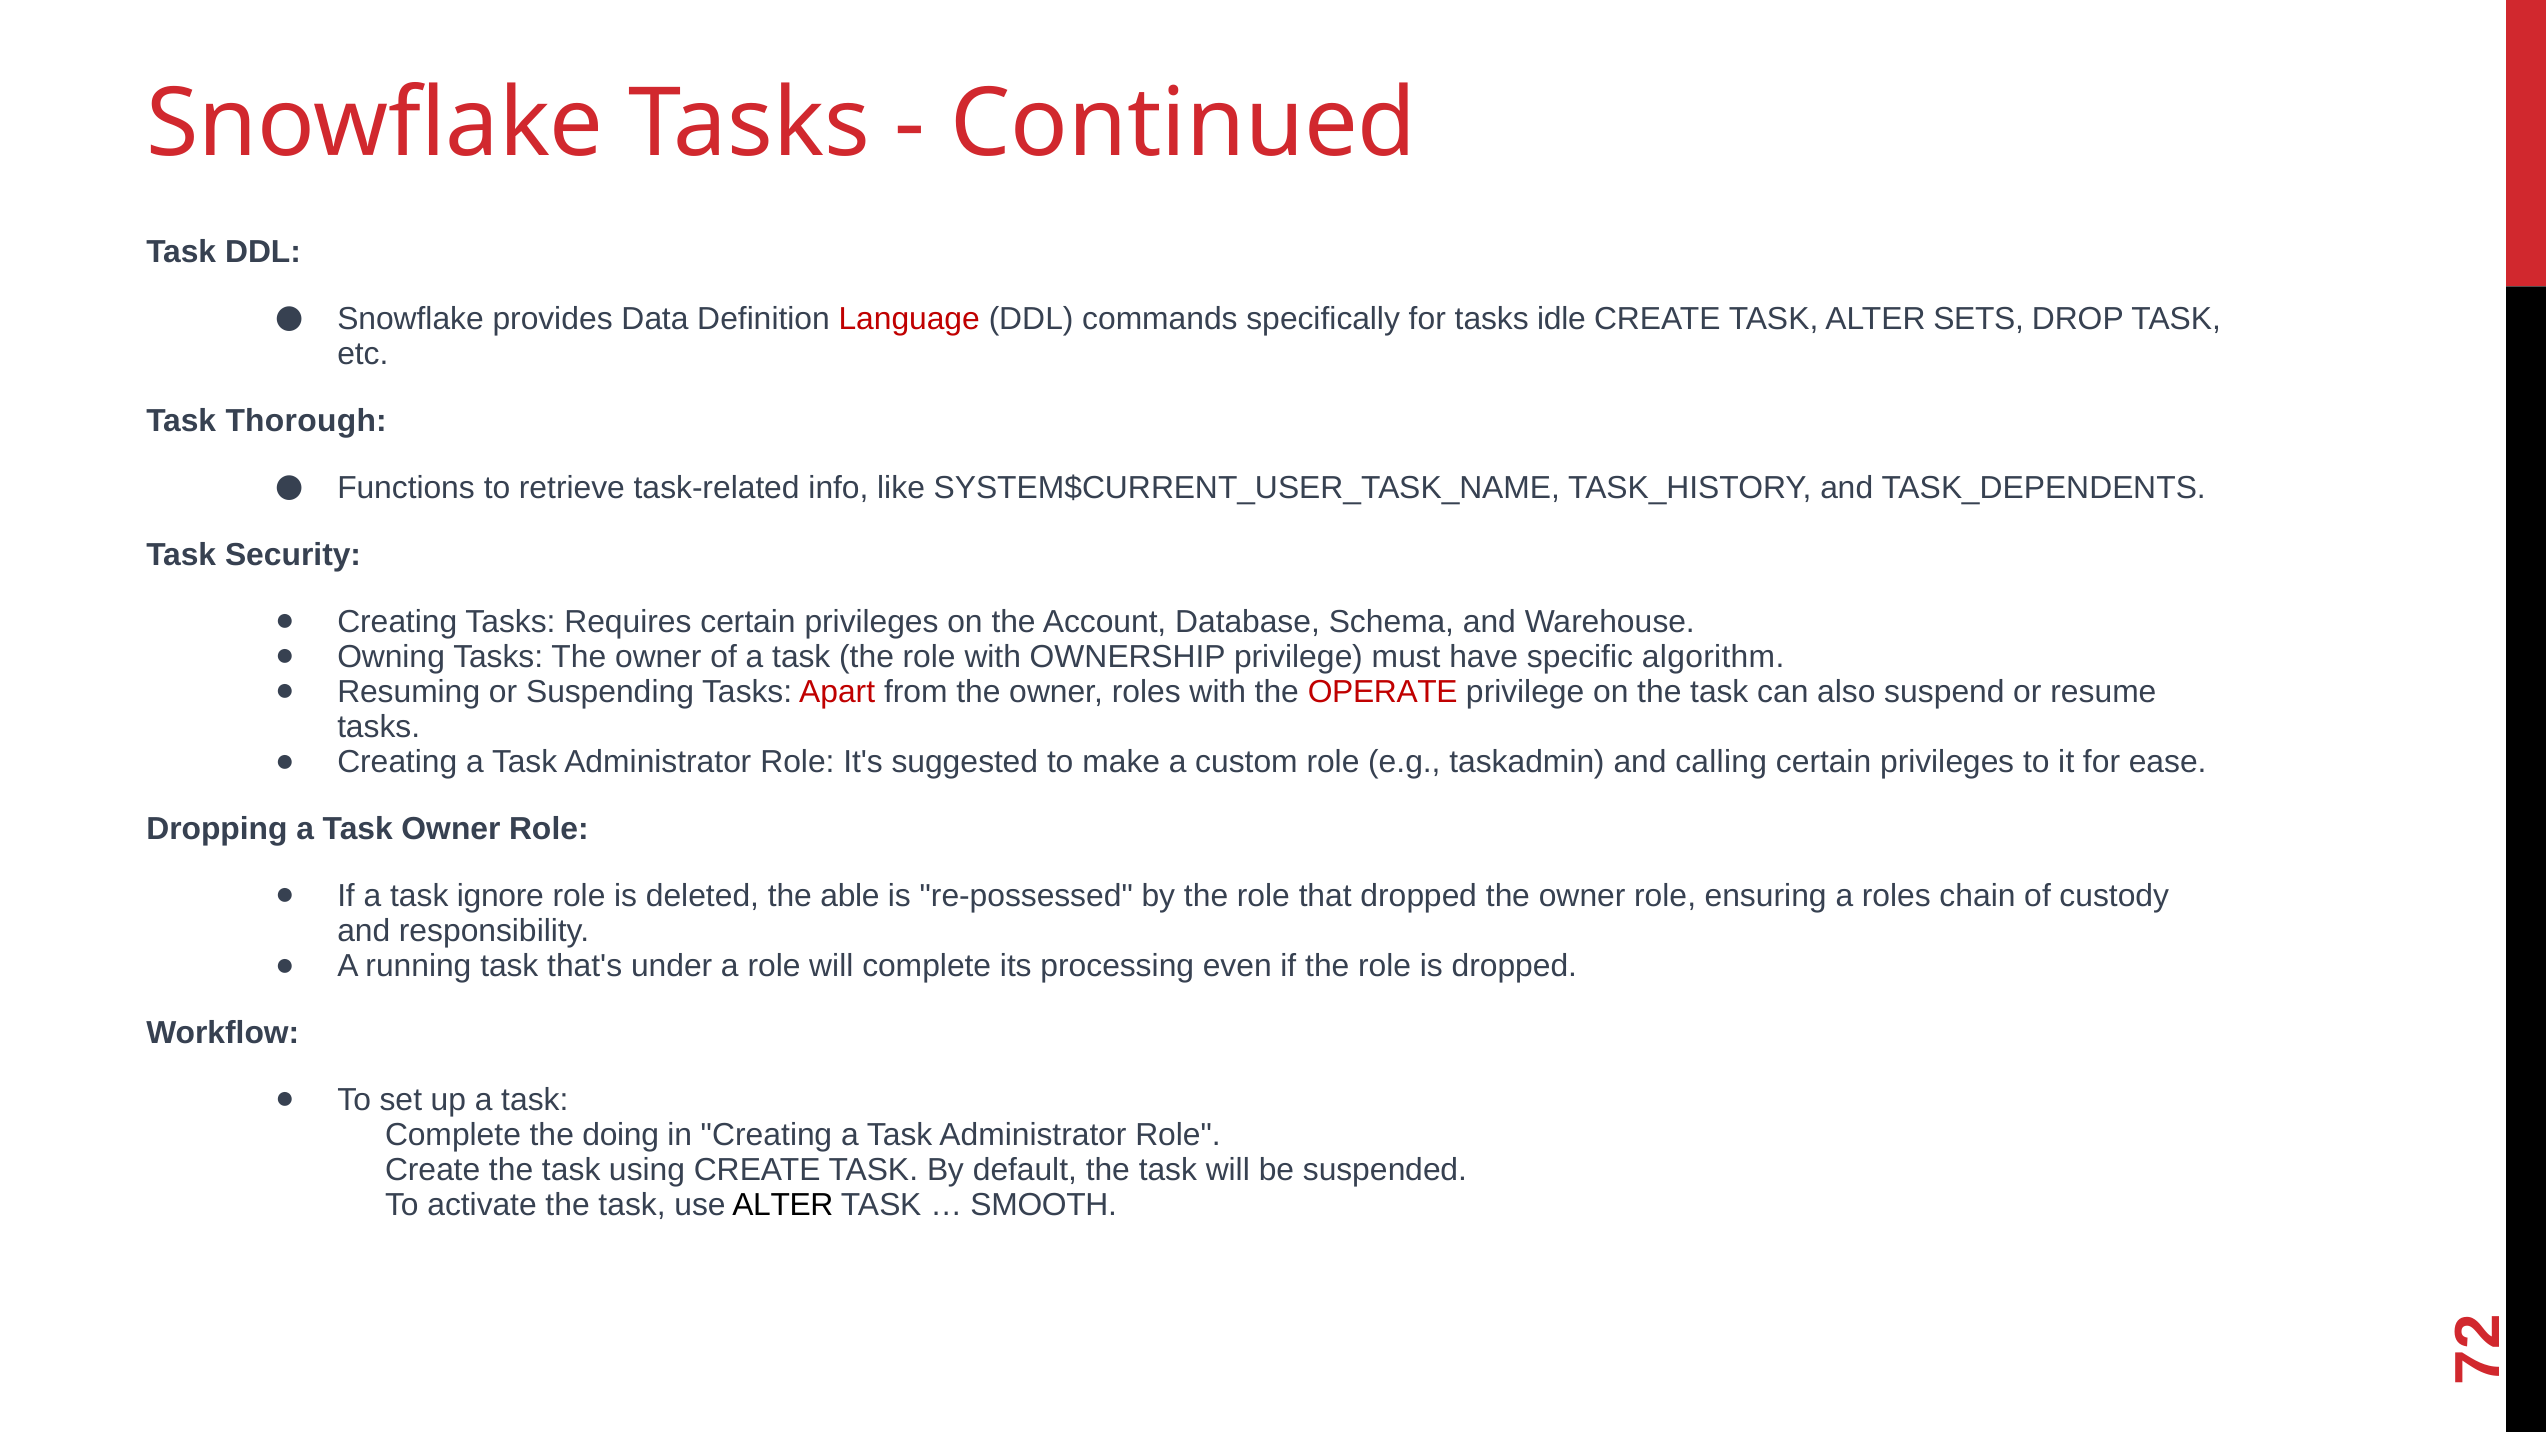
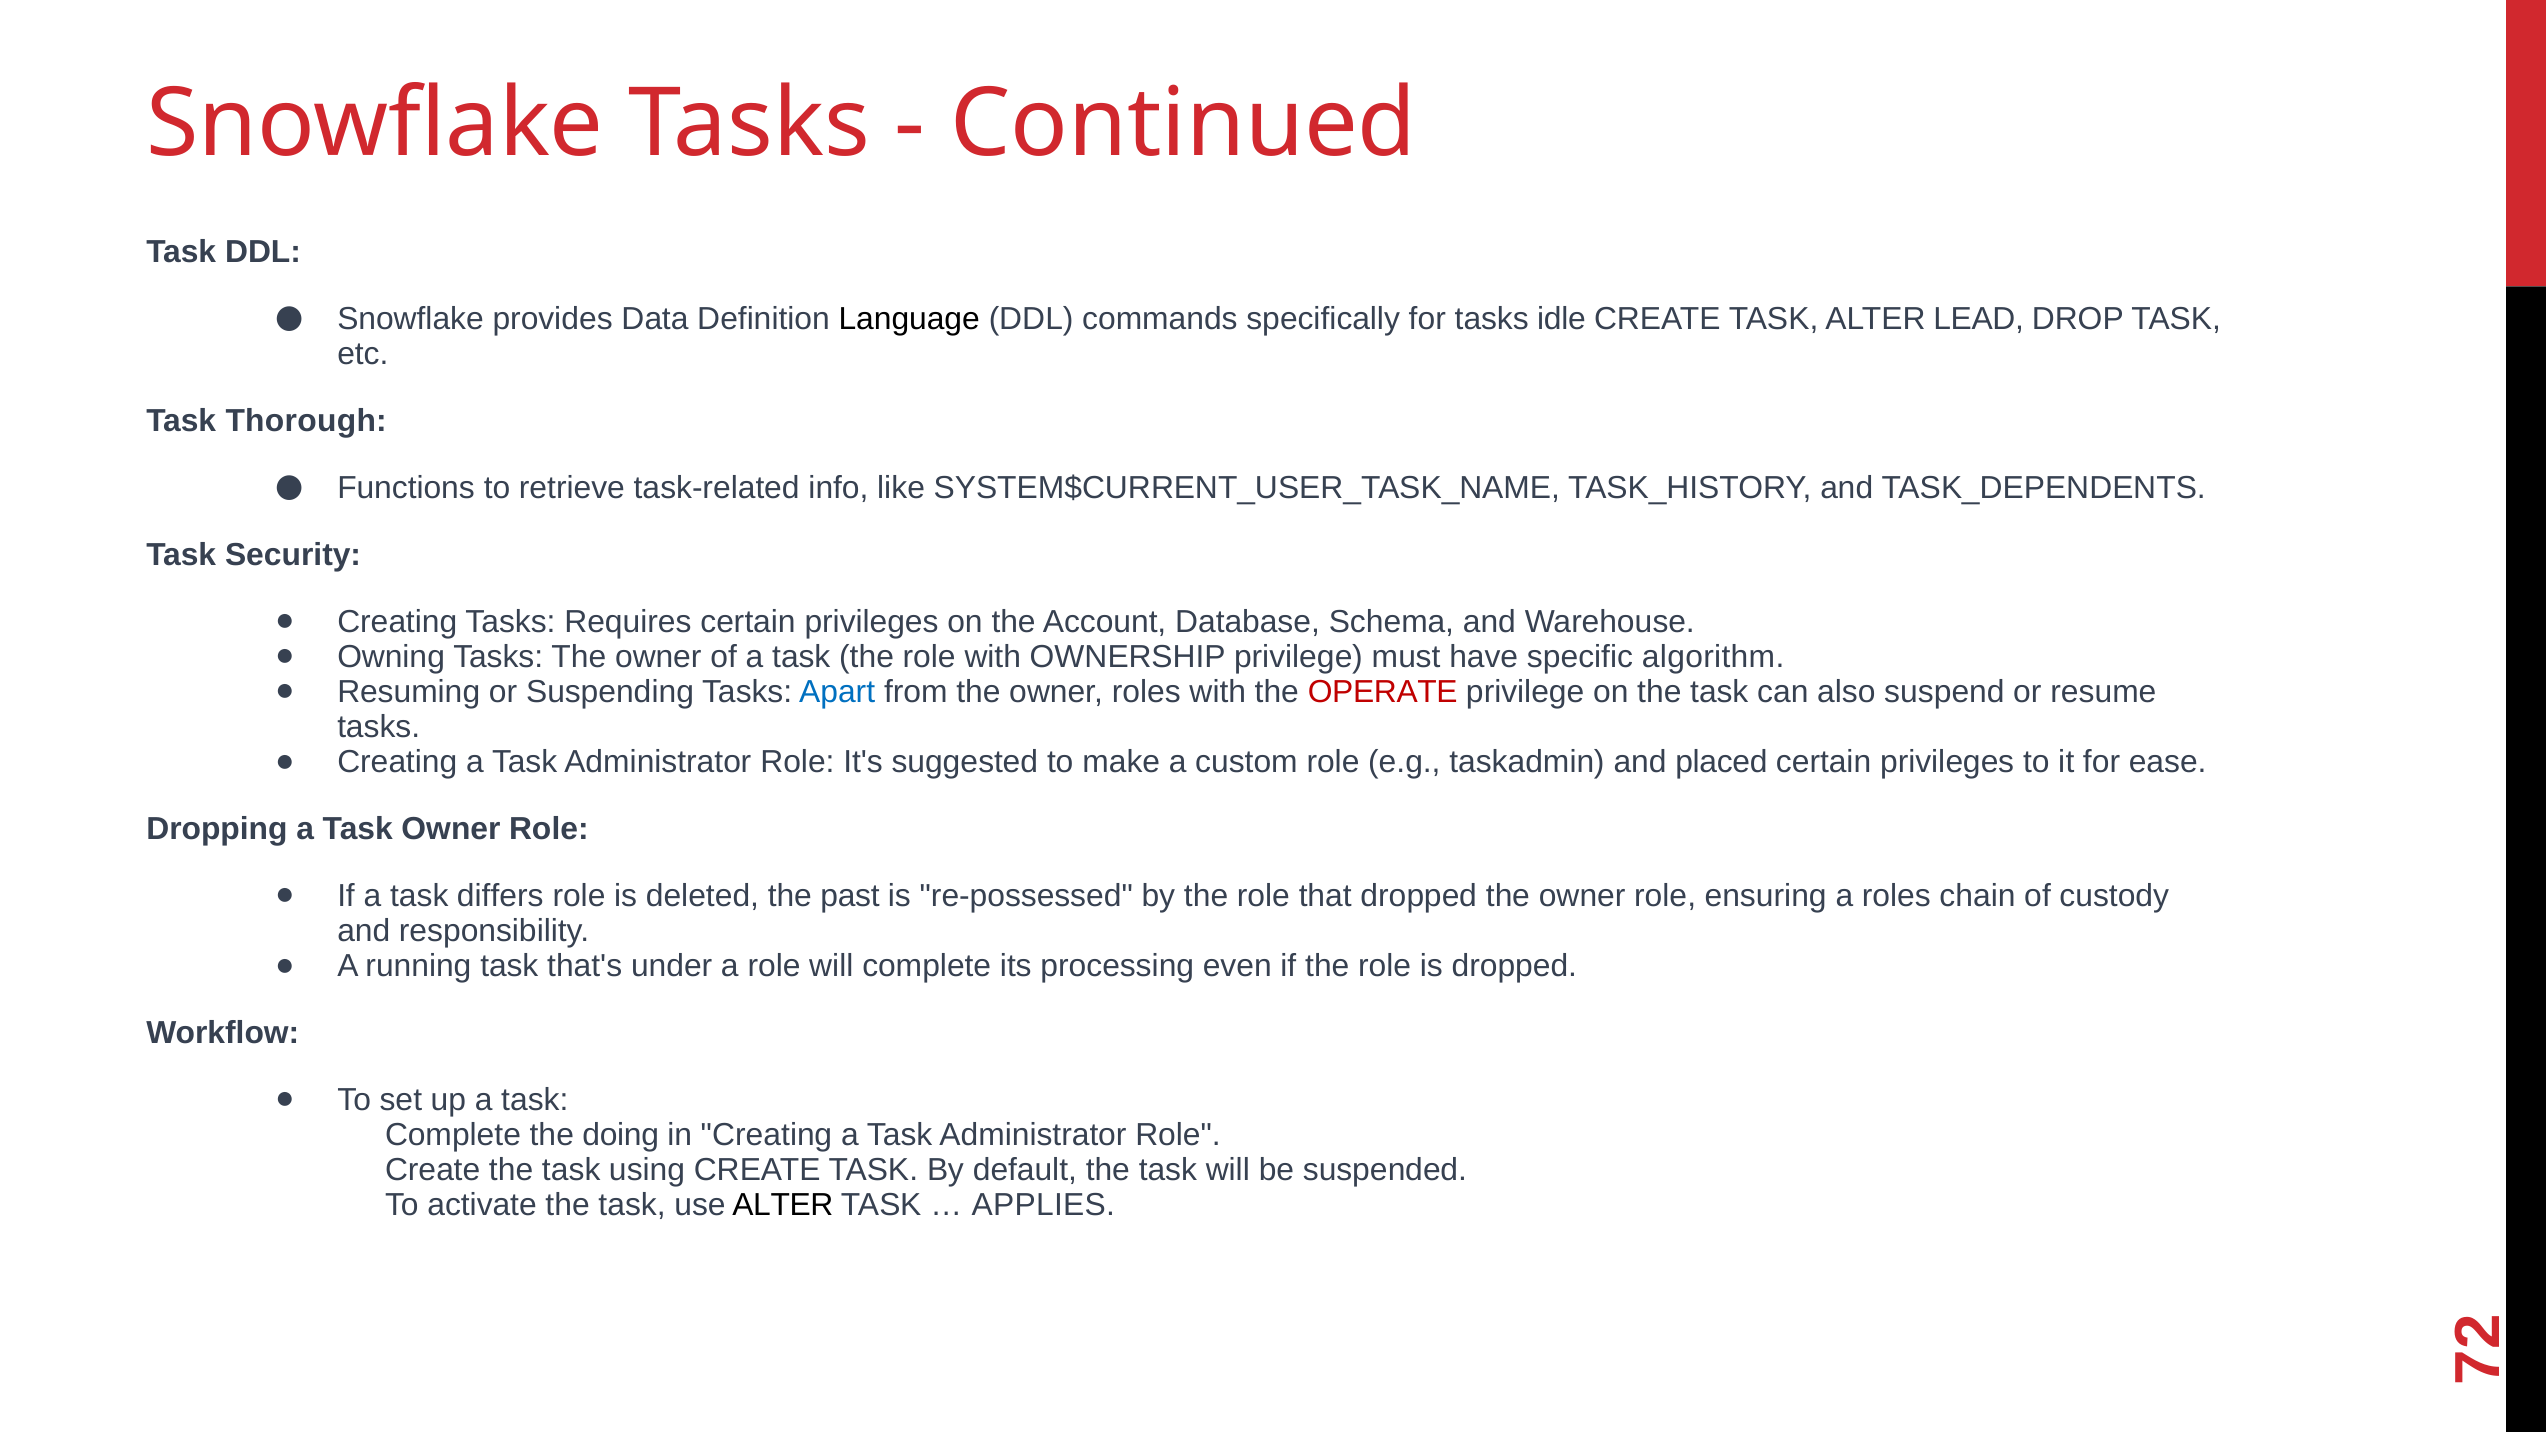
Language colour: red -> black (909, 319)
SETS: SETS -> LEAD (1979, 319)
Apart colour: red -> blue (837, 692)
calling: calling -> placed (1721, 762)
ignore: ignore -> differs (500, 896)
able: able -> past (850, 896)
SMOOTH: SMOOTH -> APPLIES (1043, 1205)
